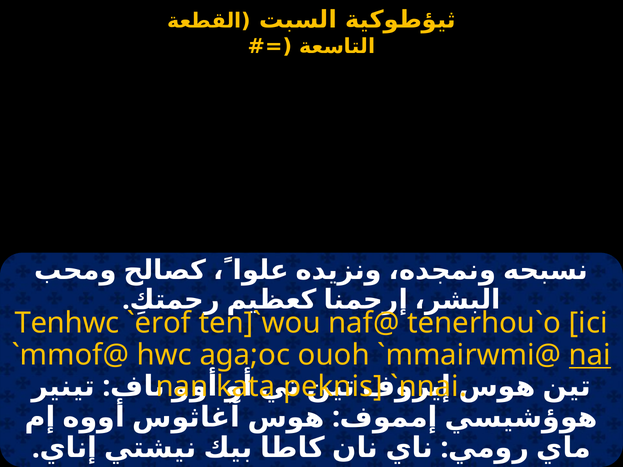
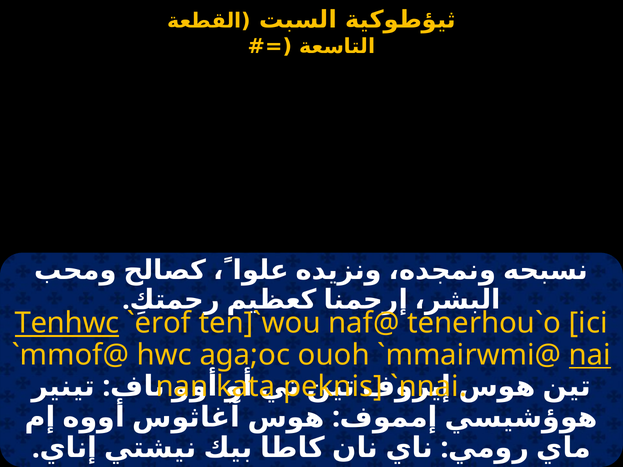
Tenhwc underline: none -> present (67, 323)
